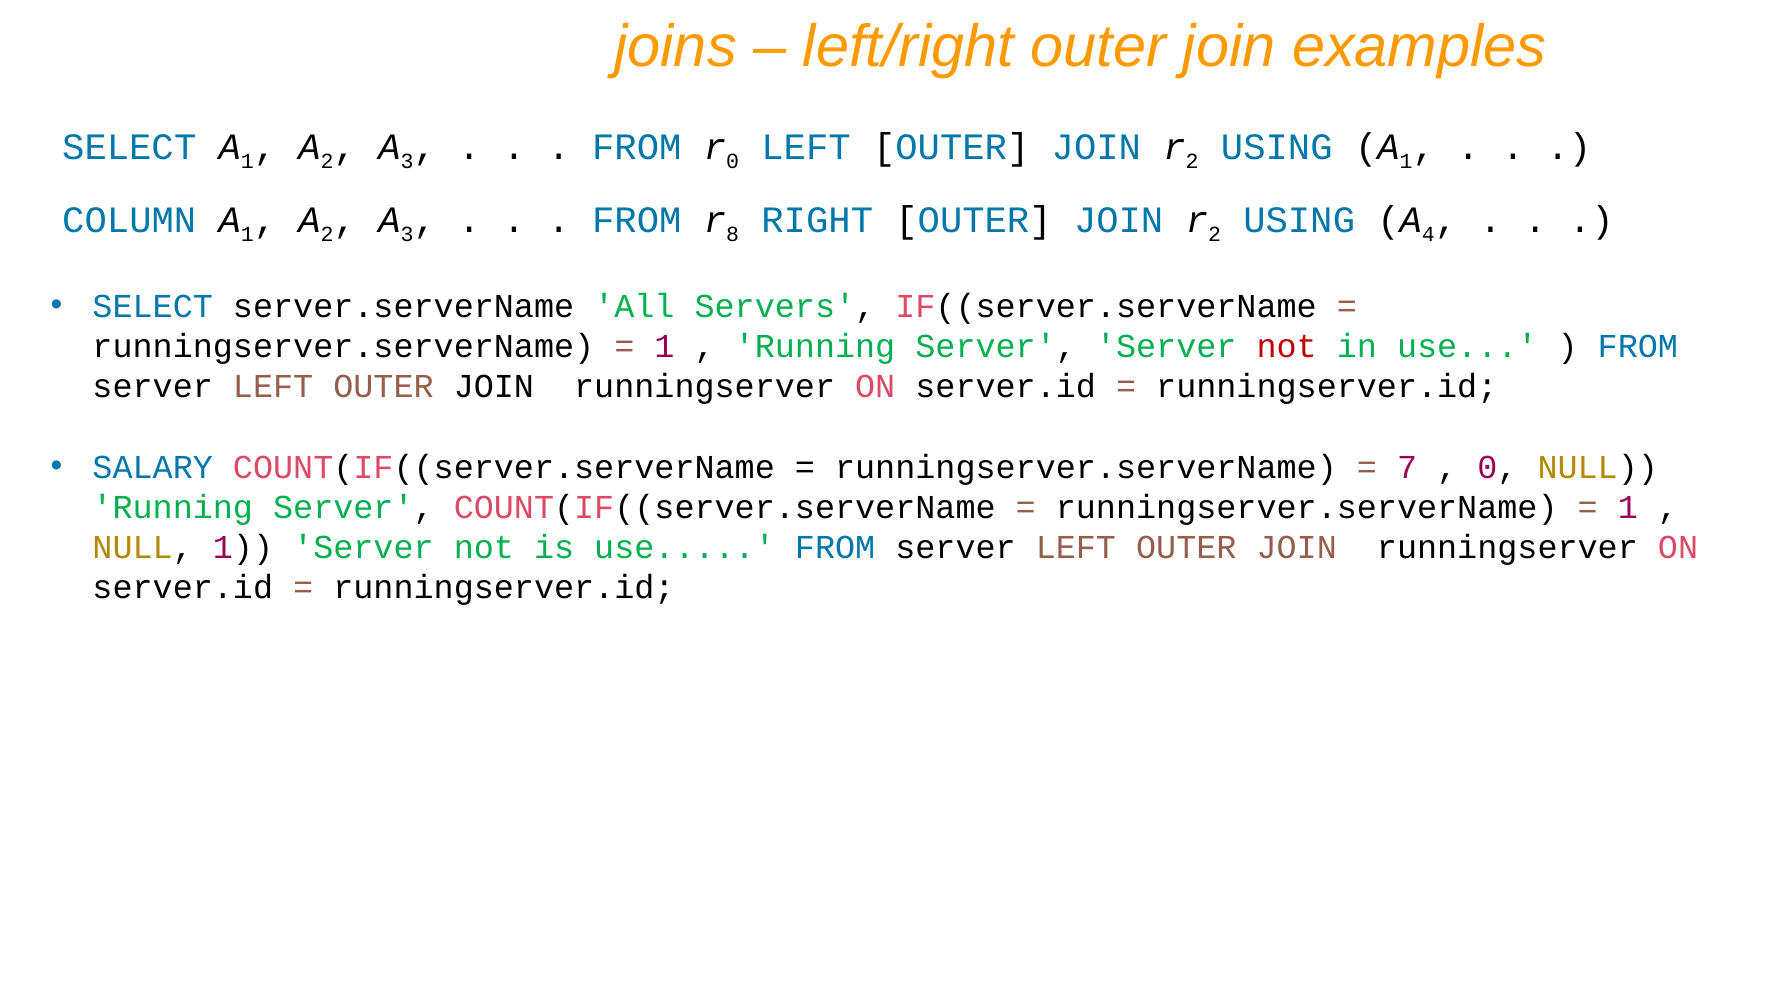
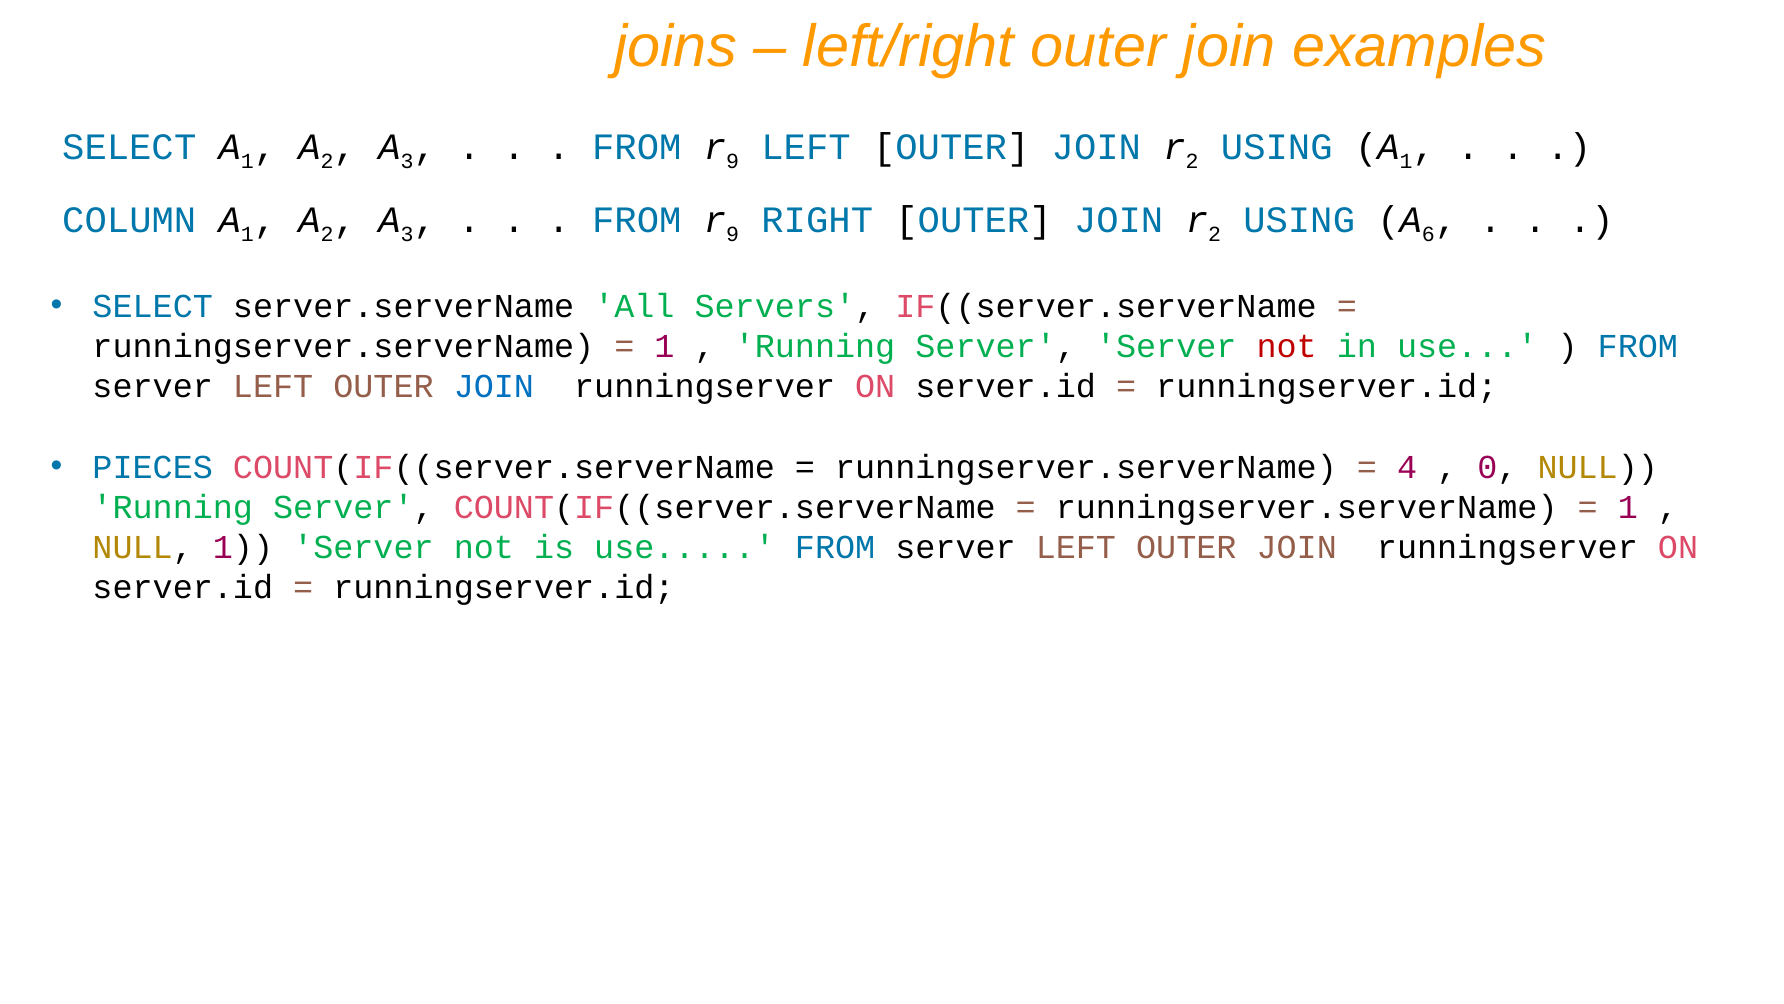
0: 0 -> 9 (733, 162)
8: 8 -> 9 (733, 235)
4: 4 -> 6 (1428, 235)
JOIN colour: black -> blue (494, 387)
SALARY: SALARY -> PIECES (153, 467)
7: 7 -> 4 (1407, 467)
